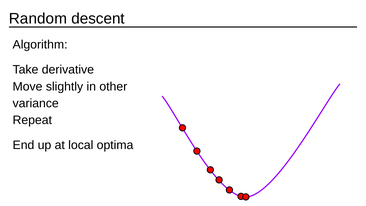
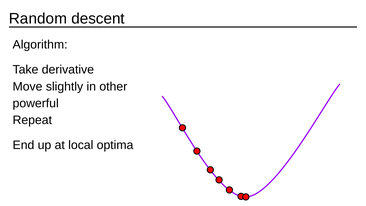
variance: variance -> powerful (36, 103)
